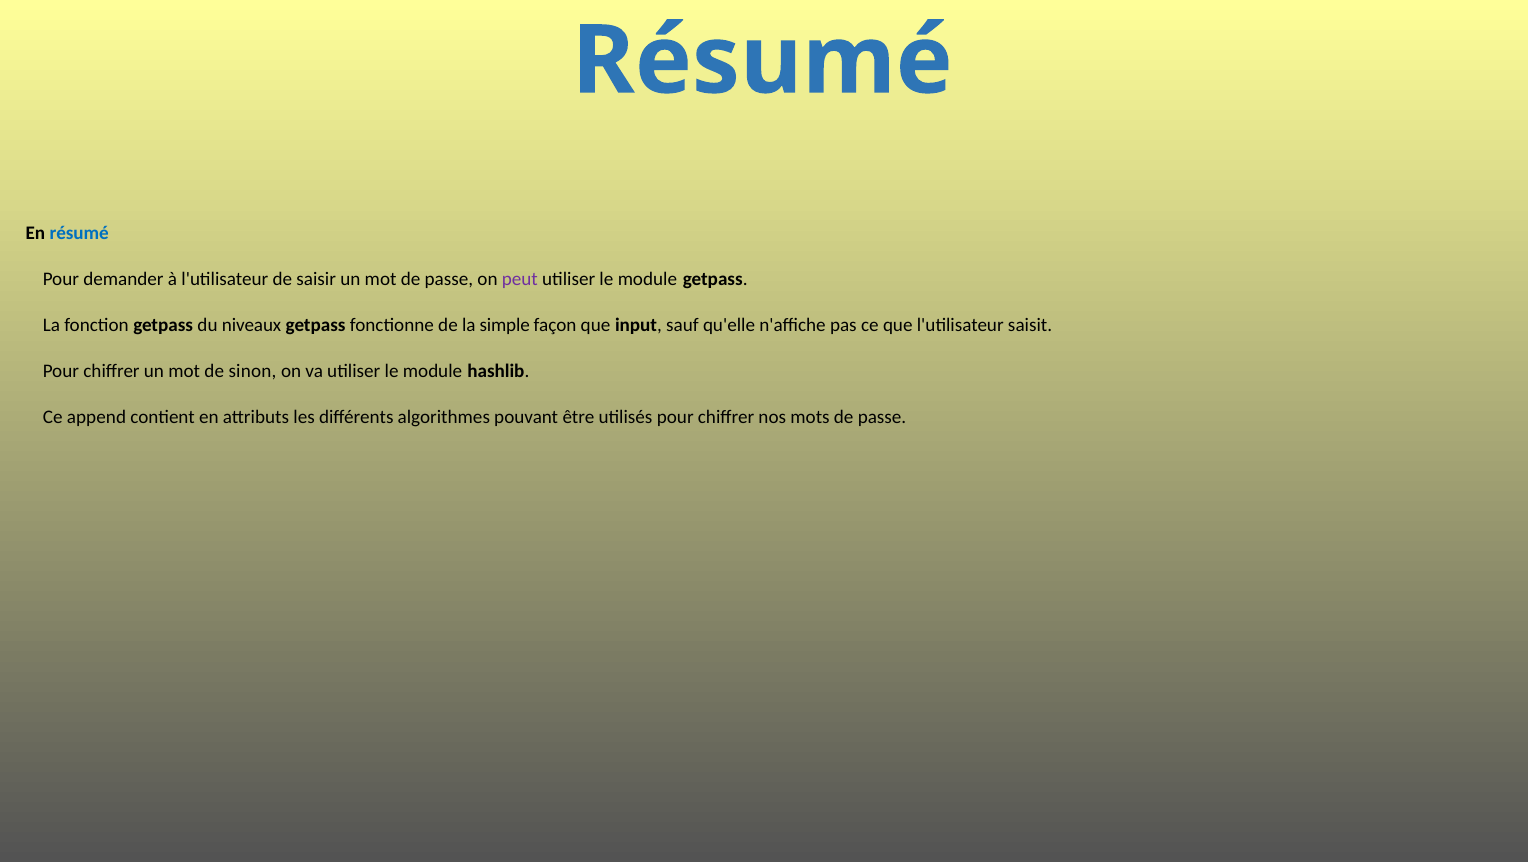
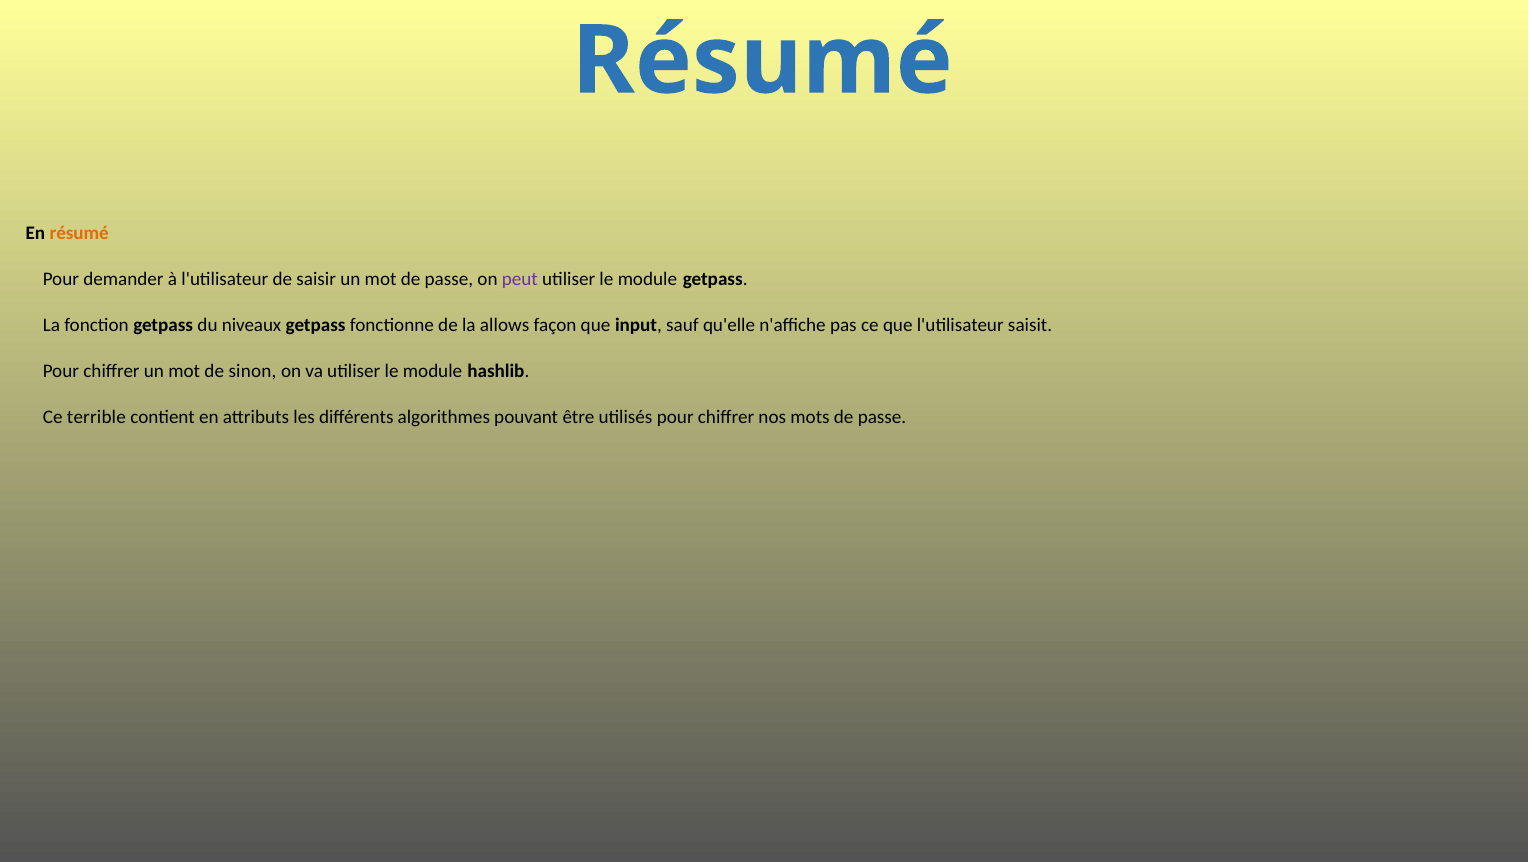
résumé colour: blue -> orange (79, 233)
simple: simple -> allows (505, 325)
append: append -> terrible (96, 417)
